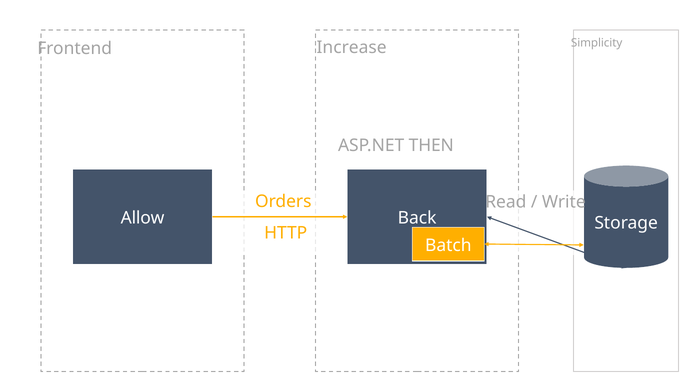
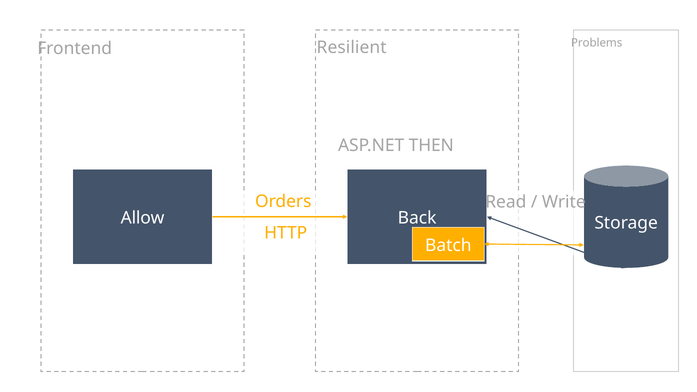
Simplicity: Simplicity -> Problems (597, 43)
Increase: Increase -> Resilient (352, 47)
